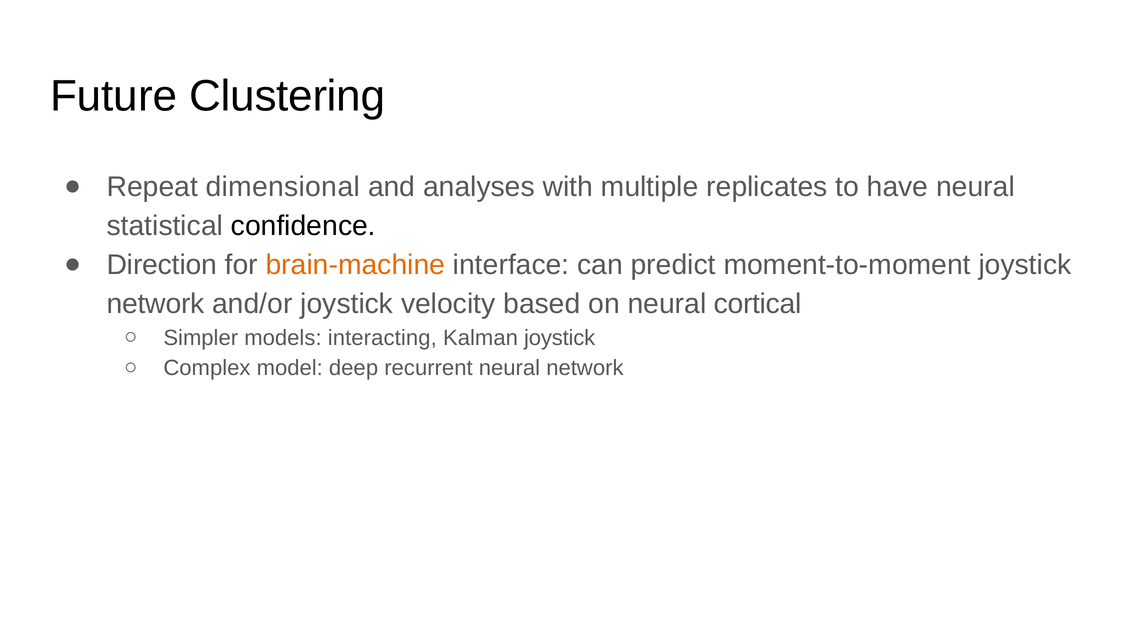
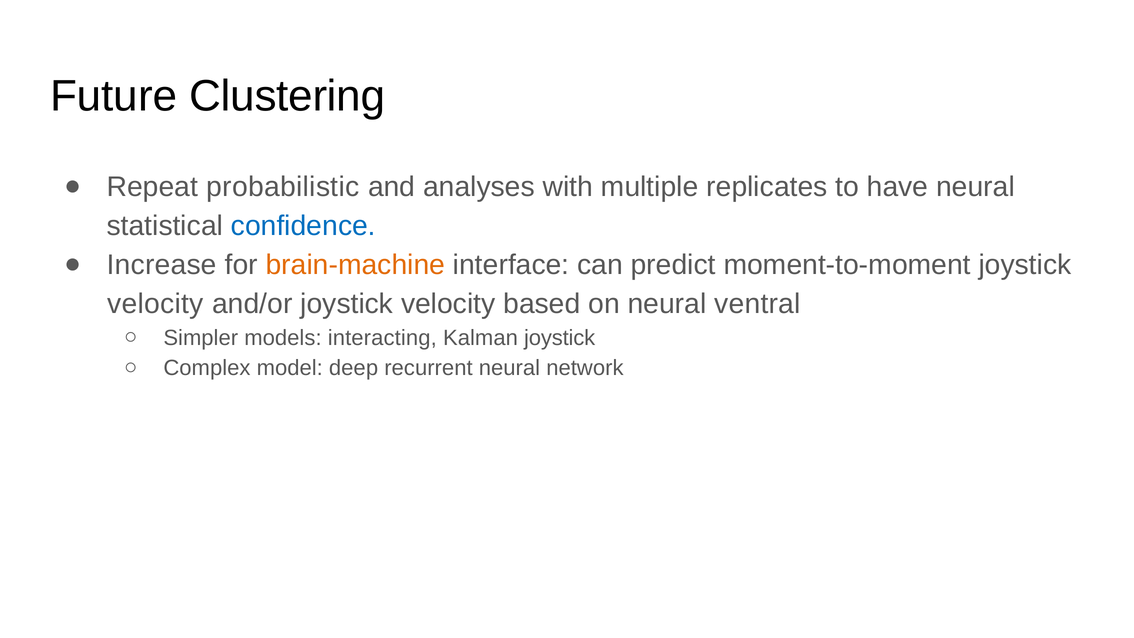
dimensional: dimensional -> probabilistic (283, 187)
confidence colour: black -> blue (303, 226)
Direction: Direction -> Increase (162, 265)
network: network -> velocity (155, 304)
cortical: cortical -> ventral (757, 304)
